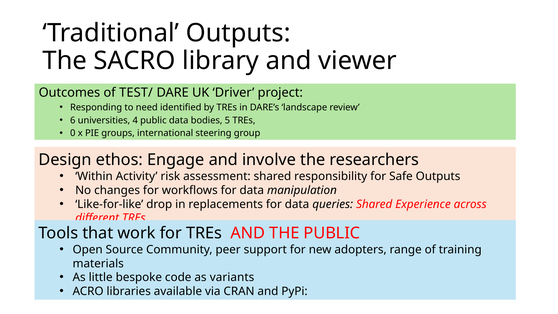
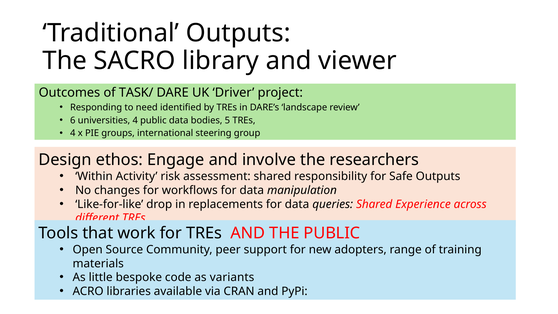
TEST/: TEST/ -> TASK/ (136, 92)
0: 0 -> 4 (73, 133)
